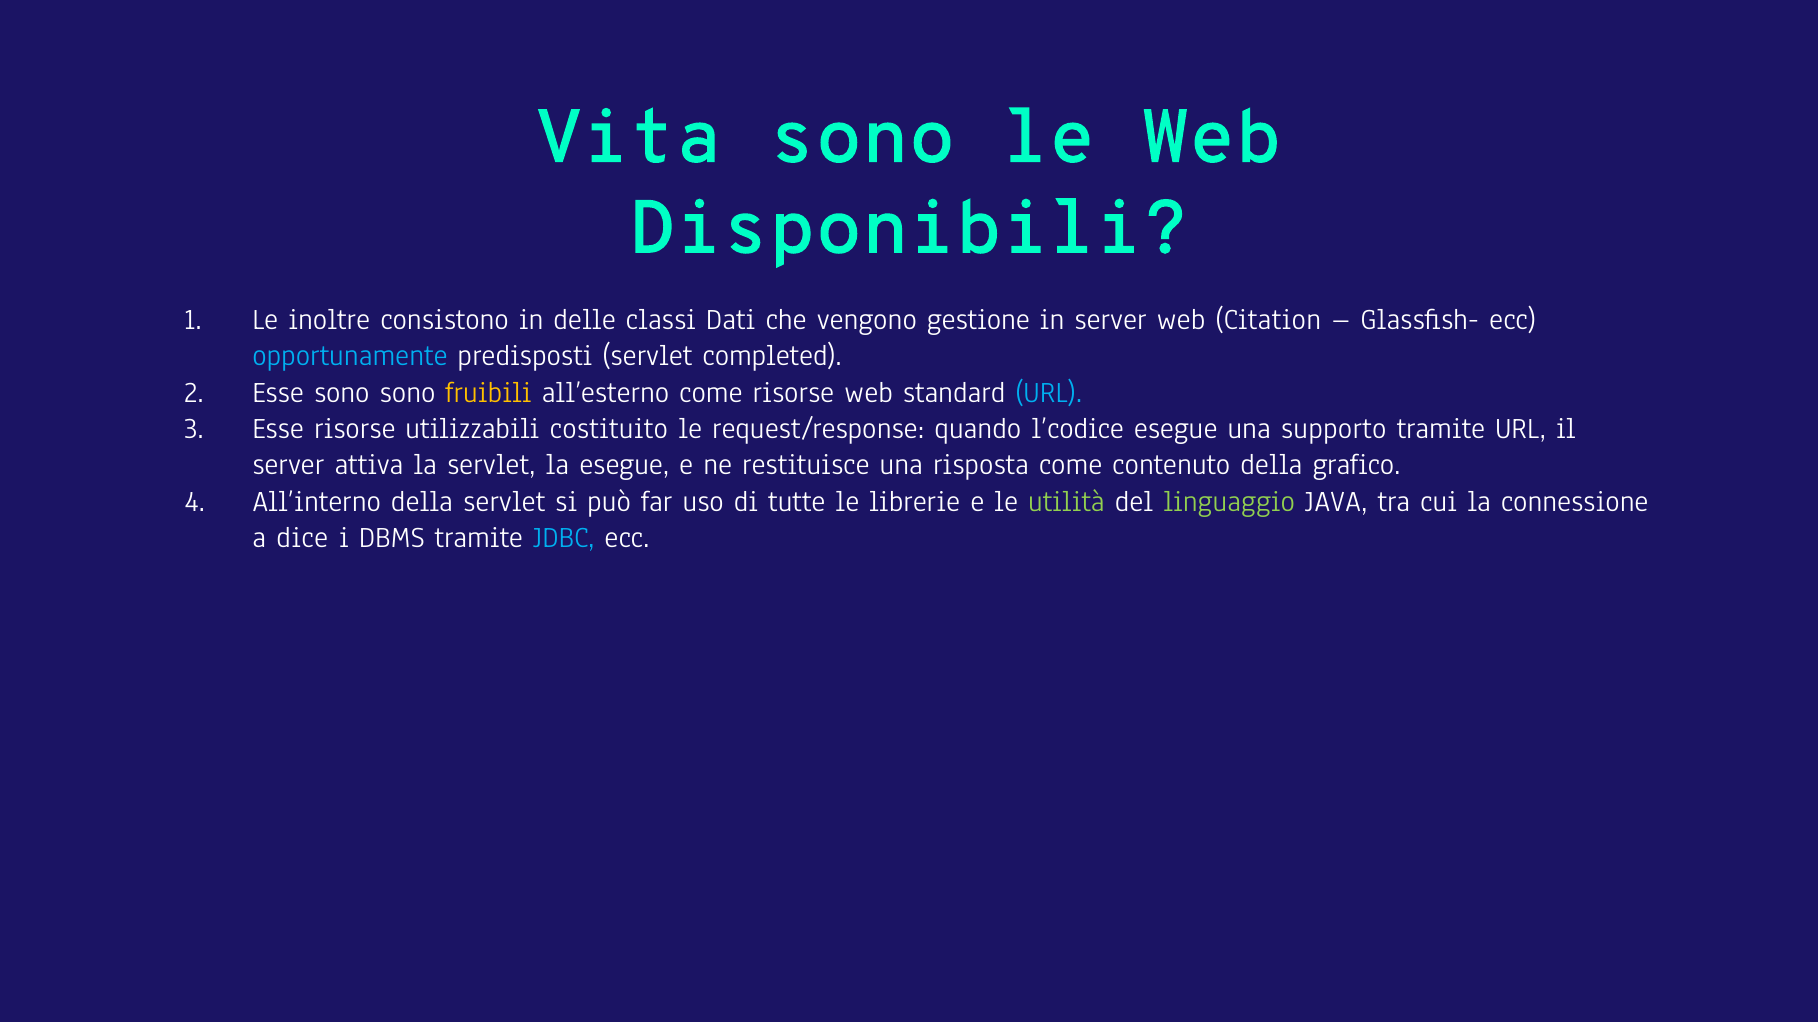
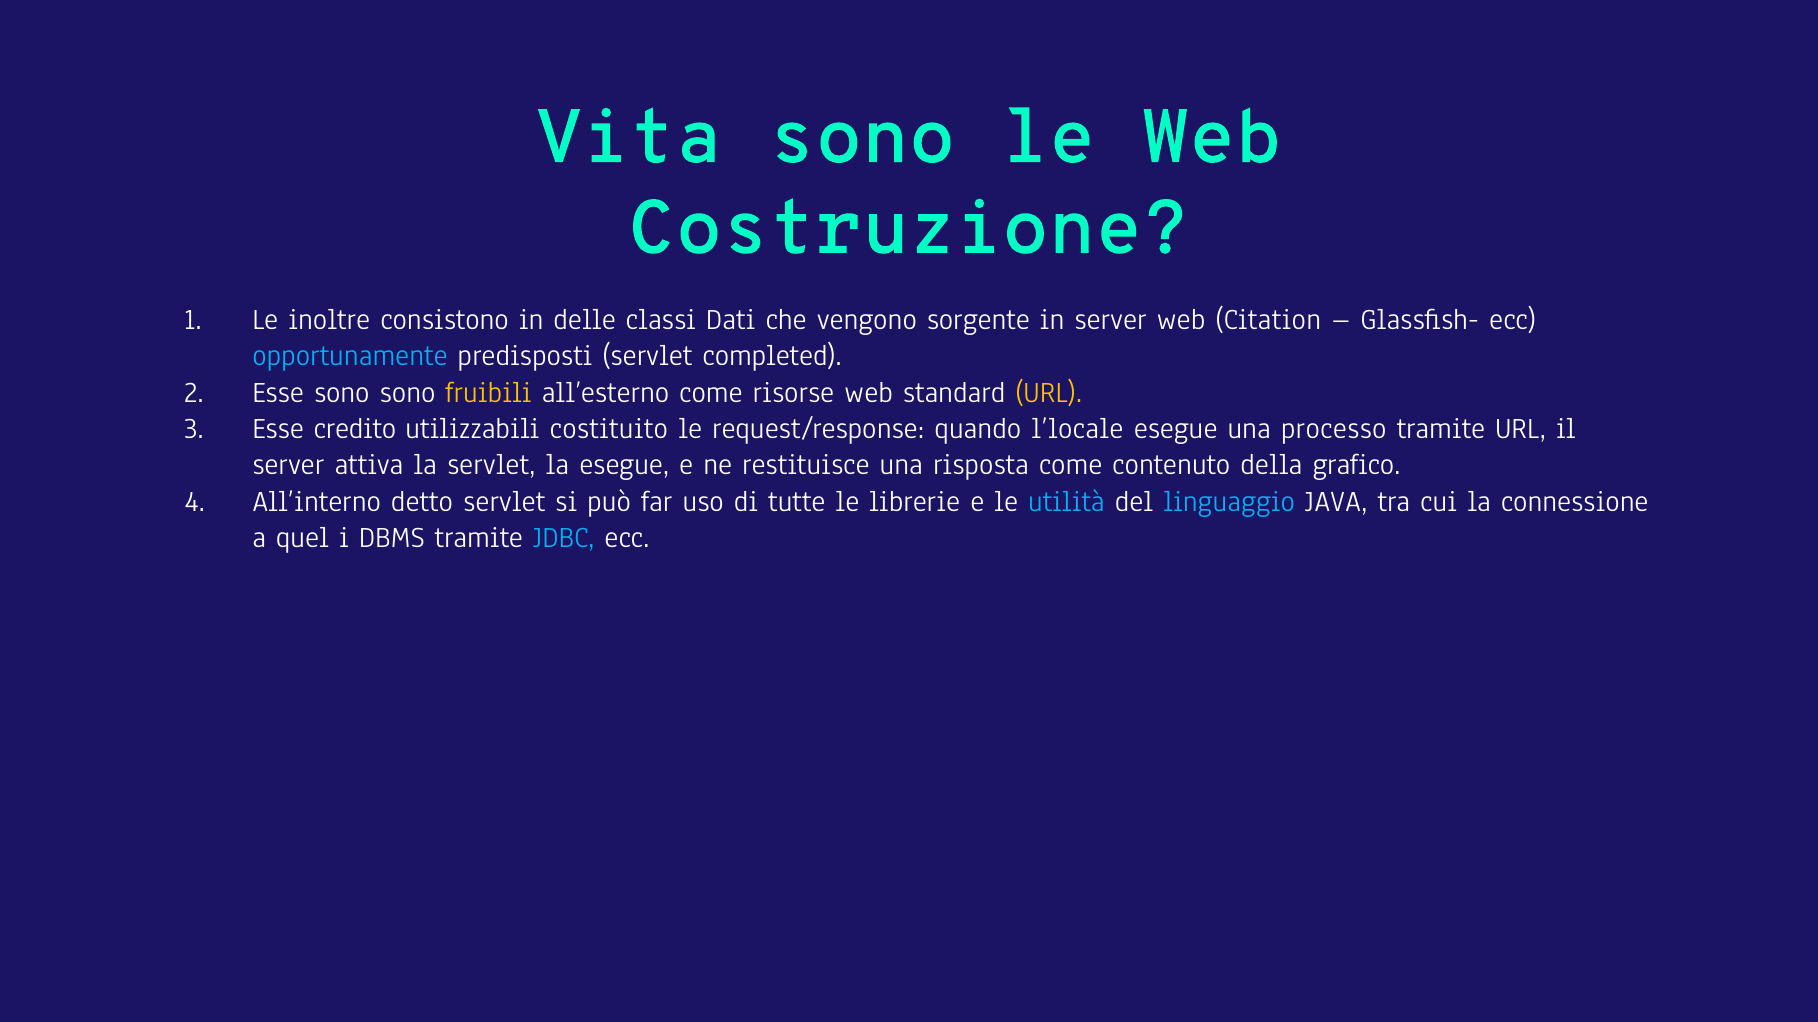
Disponibili: Disponibili -> Costruzione (909, 228)
gestione: gestione -> sorgente (978, 320)
URL colour: light blue -> yellow (1049, 392)
Esse risorse: risorse -> credito (355, 429)
l’codice: l’codice -> l’locale (1077, 429)
supporto: supporto -> processo (1334, 429)
All’interno della: della -> detto (422, 502)
utilità colour: light green -> light blue (1066, 502)
linguaggio colour: light green -> light blue (1229, 502)
dice: dice -> quel (302, 538)
